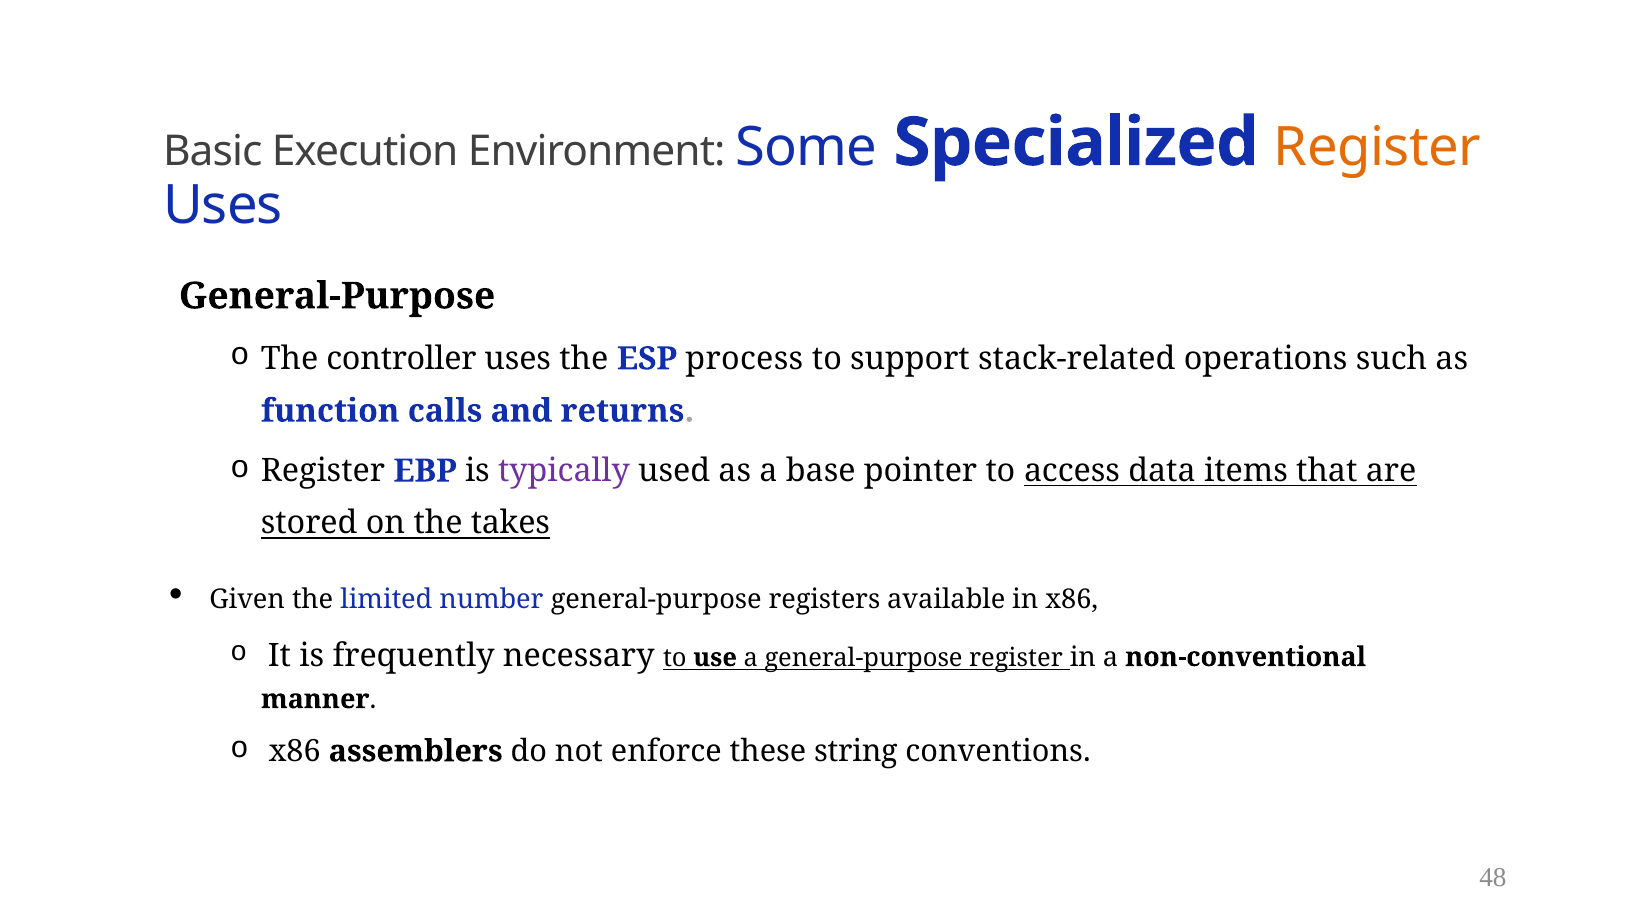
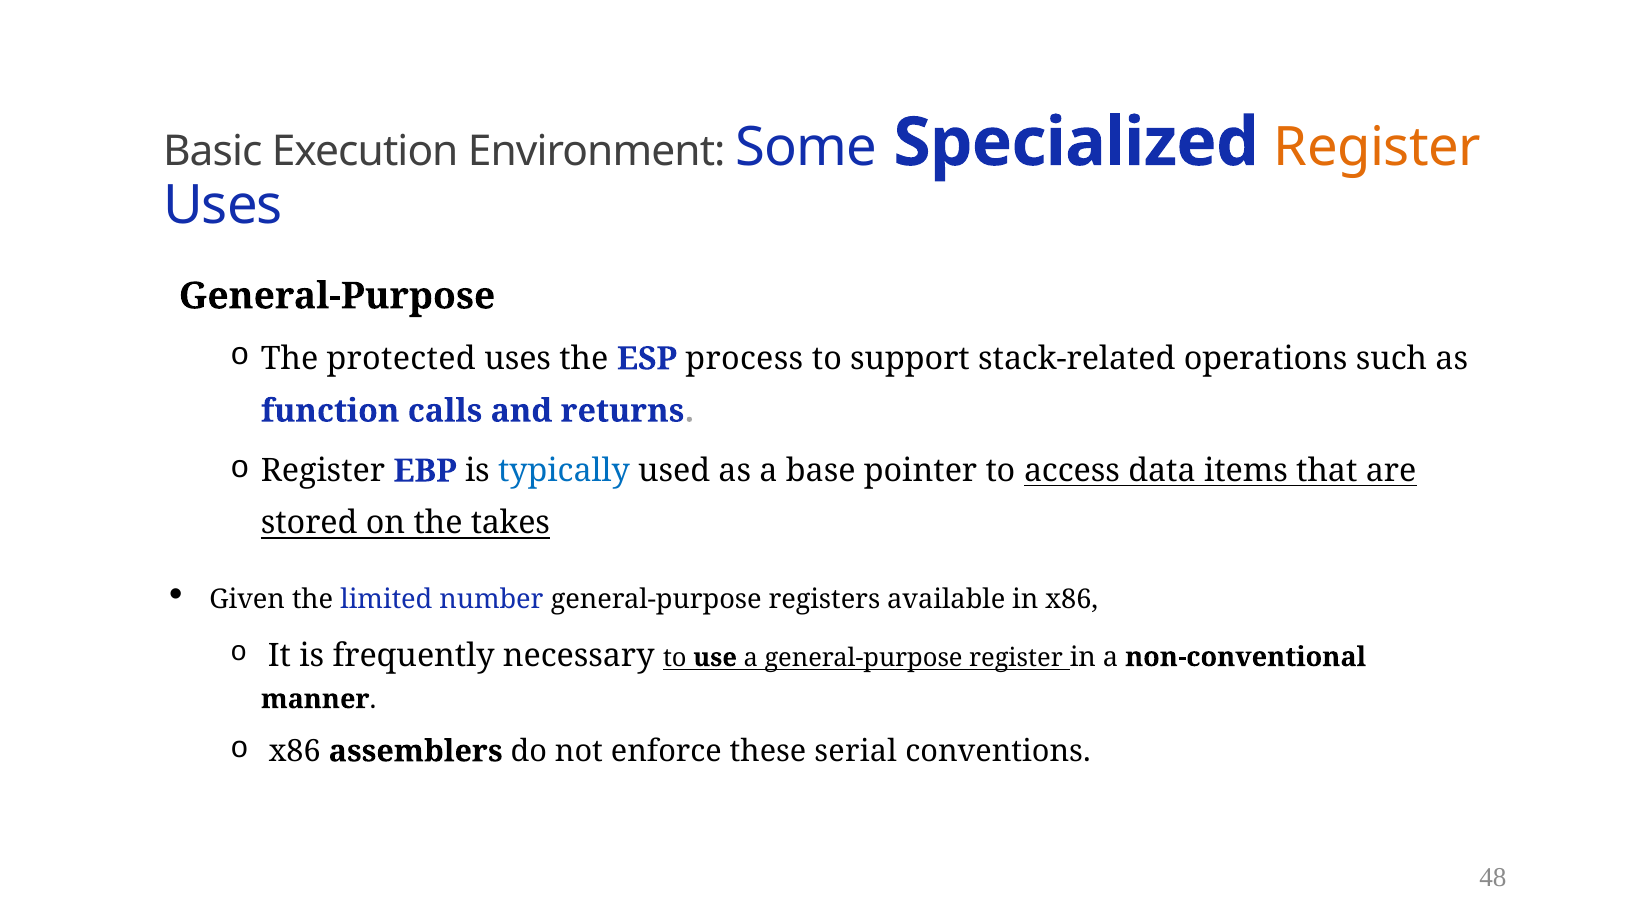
controller: controller -> protected (401, 358)
typically colour: purple -> blue (564, 471)
string: string -> serial (856, 751)
